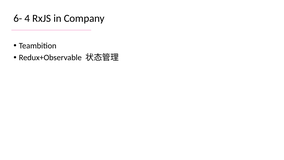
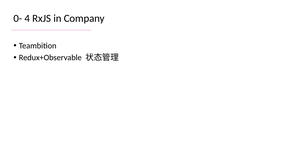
6-: 6- -> 0- (18, 18)
